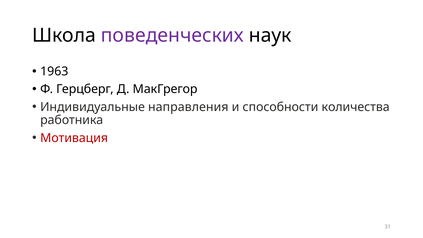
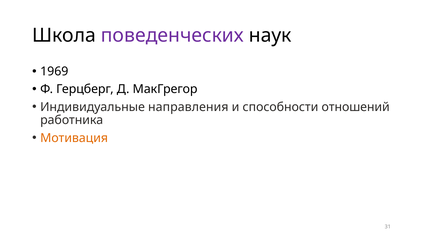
1963: 1963 -> 1969 (54, 71)
количества: количества -> отношений (356, 107)
Мотивация colour: red -> orange (74, 138)
